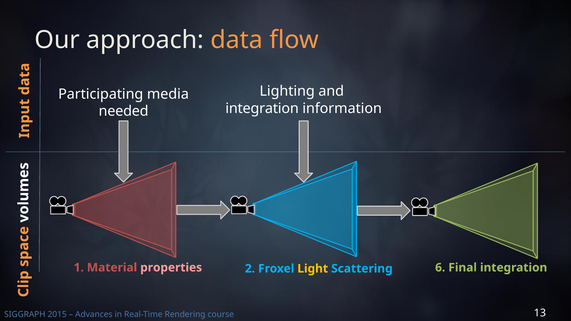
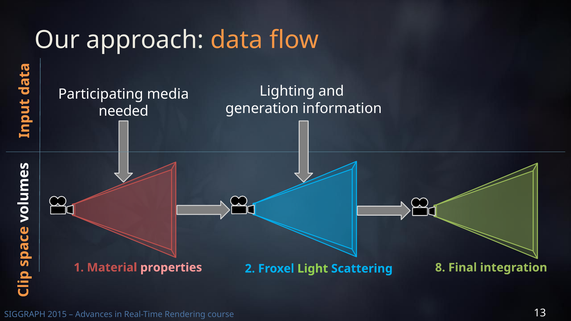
integration: integration -> generation (262, 108)
Light colour: yellow -> light green (313, 269)
6: 6 -> 8 (440, 268)
